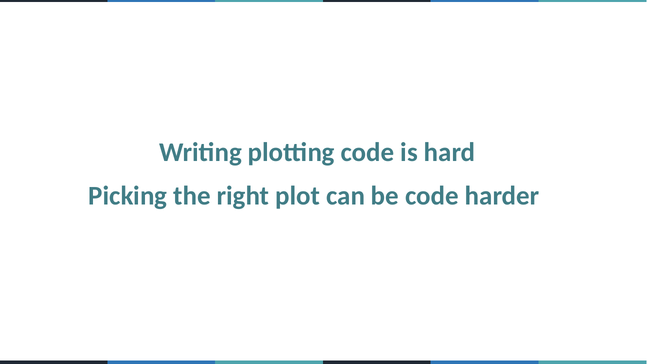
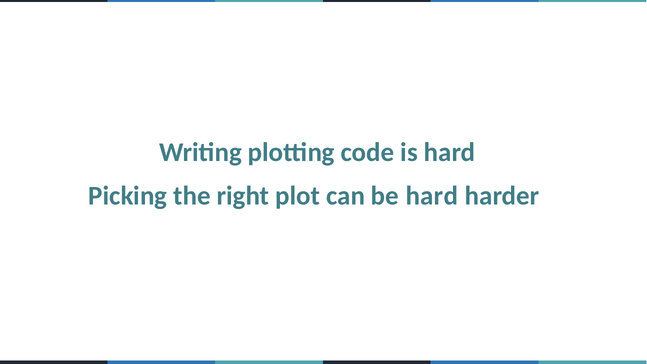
be code: code -> hard (432, 196)
